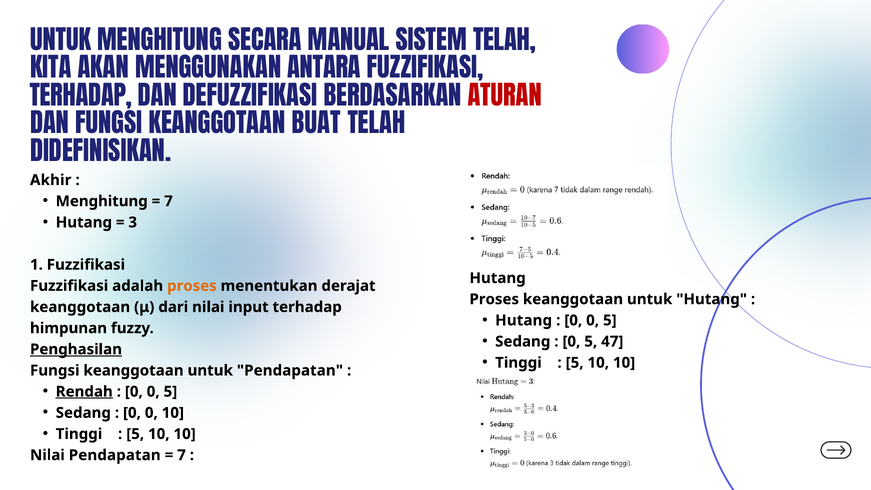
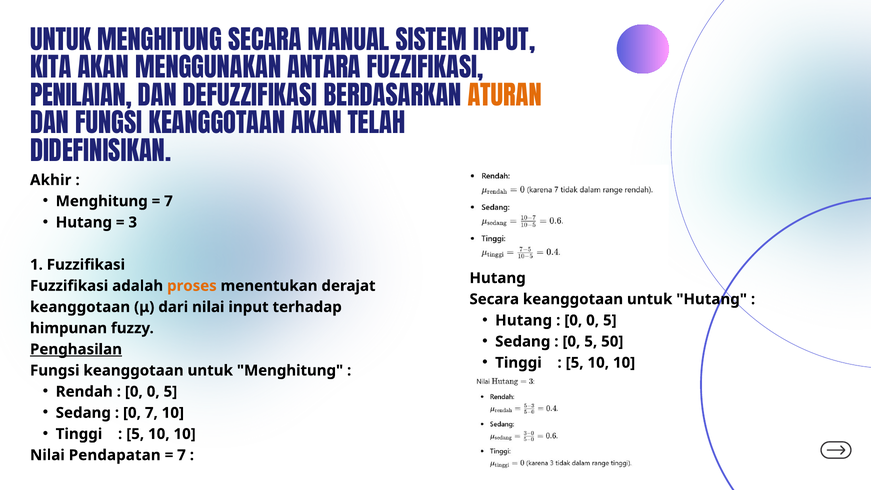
SISTEM TELAH: TELAH -> INPUT (504, 41)
TERHADAP: TERHADAP -> PENILAIAN (81, 97)
ATURAN colour: red -> orange (505, 97)
KEANGGOTAAN BUAT: BUAT -> AKAN (316, 125)
Proses: Proses -> Secara (494, 299)
47: 47 -> 50 (612, 342)
keanggotaan untuk Pendapatan: Pendapatan -> Menghitung (290, 370)
Rendah underline: present -> none (84, 392)
0: 0 -> 7 (151, 413)
